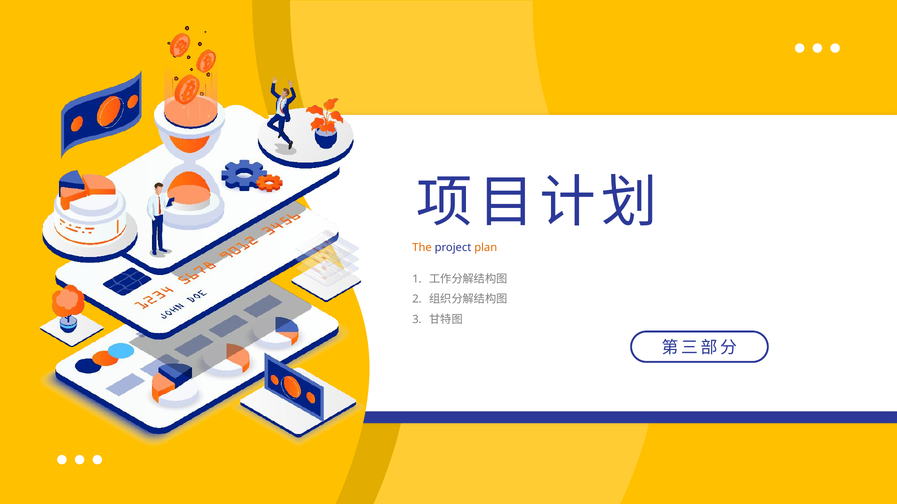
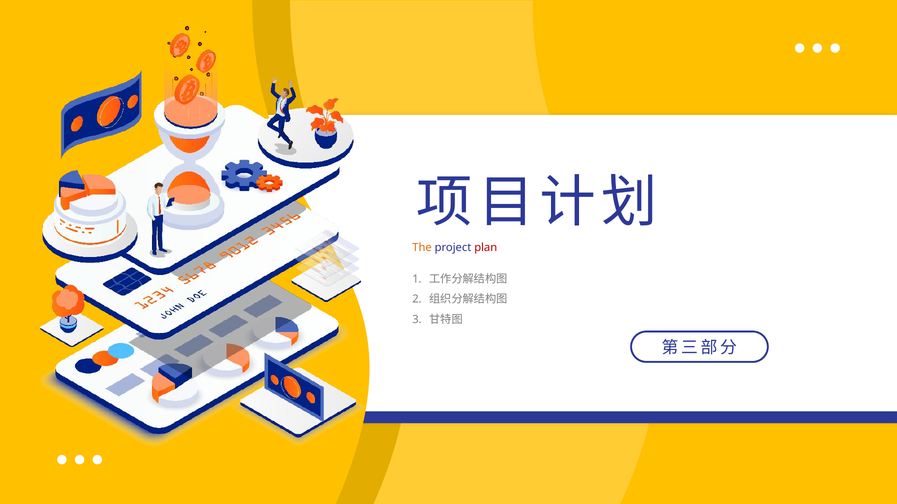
plan colour: orange -> red (486, 248)
